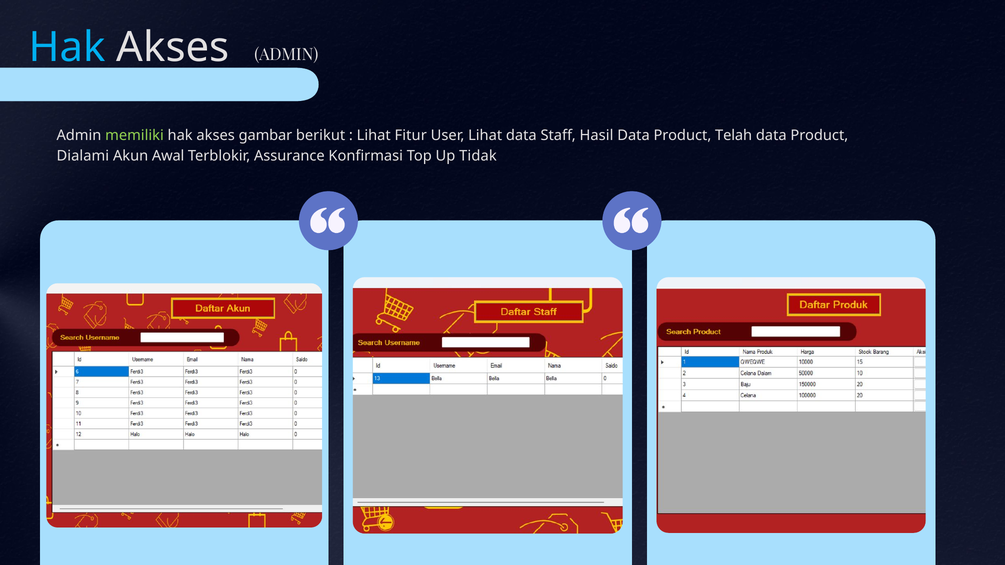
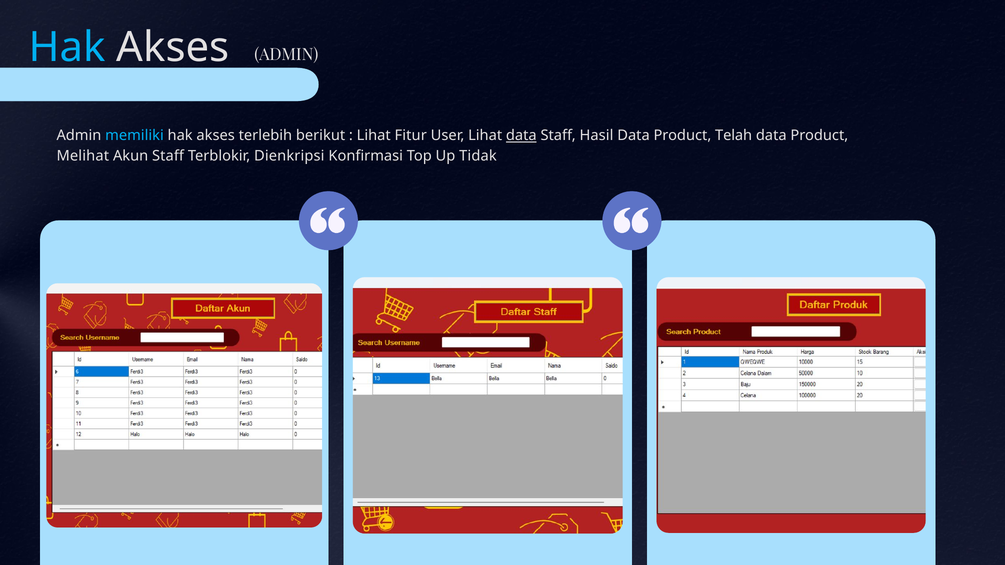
memiliki colour: light green -> light blue (134, 136)
gambar: gambar -> terlebih (265, 136)
data underline: none -> present (521, 136)
Dialami: Dialami -> Melihat (83, 156)
Akun Awal: Awal -> Staff (168, 156)
Assurance: Assurance -> Dienkripsi (289, 156)
